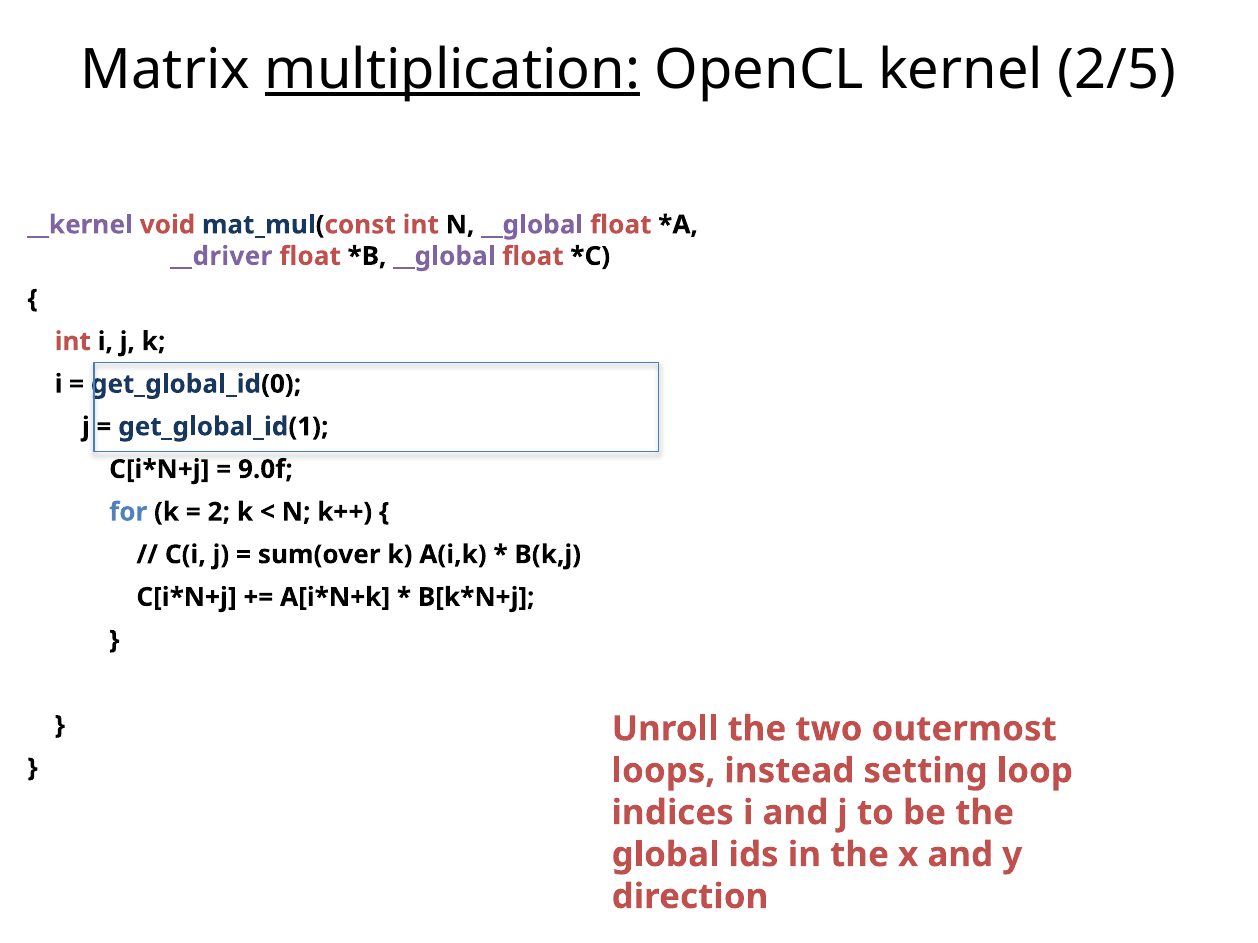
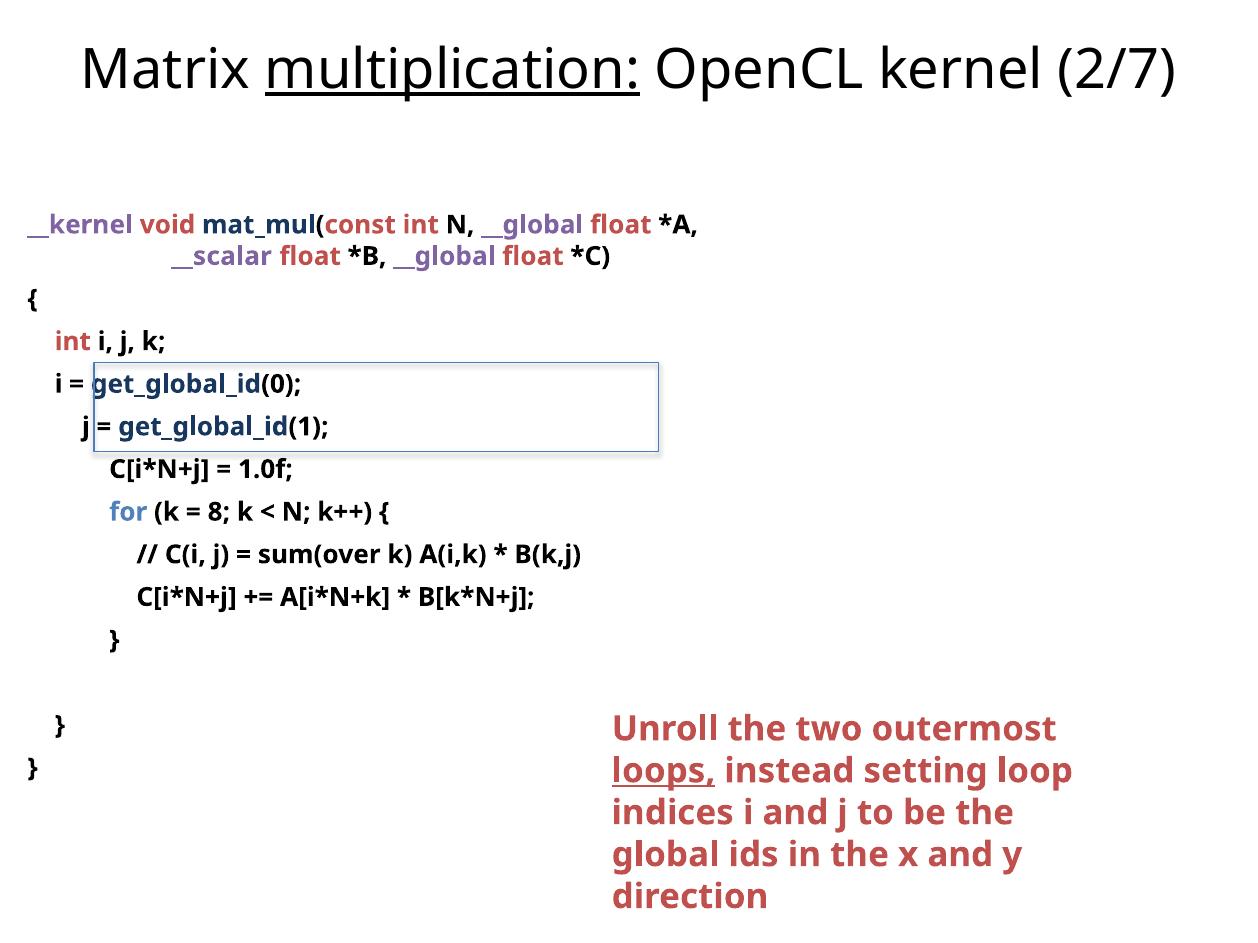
2/5: 2/5 -> 2/7 (1117, 70)
__driver: __driver -> __scalar (221, 256)
9.0f: 9.0f -> 1.0f (265, 470)
2: 2 -> 8 (219, 512)
loops underline: none -> present (663, 771)
